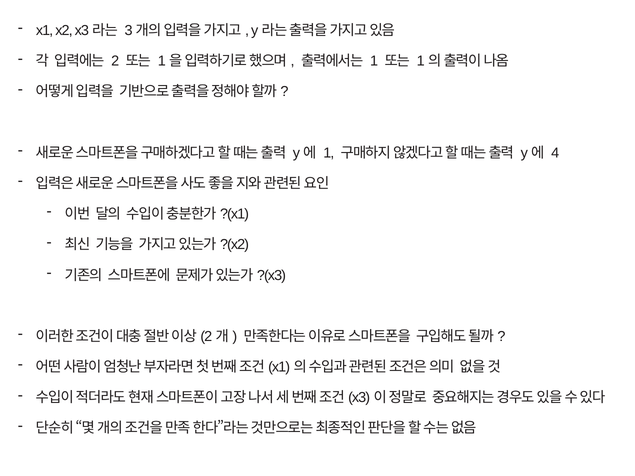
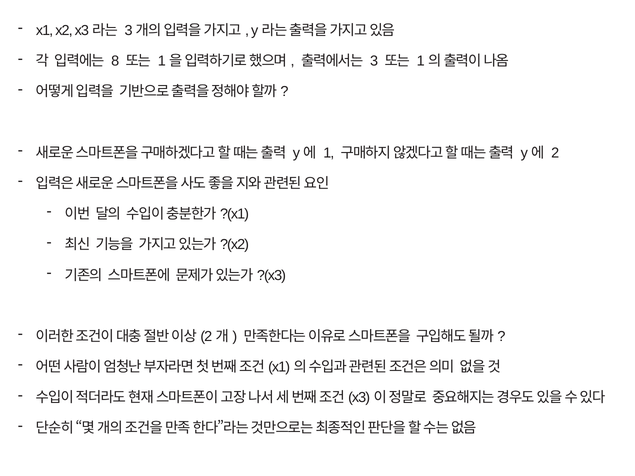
2: 2 -> 8 (115, 61)
1: 1 -> 3 (374, 61)
4: 4 -> 2 (555, 153)
